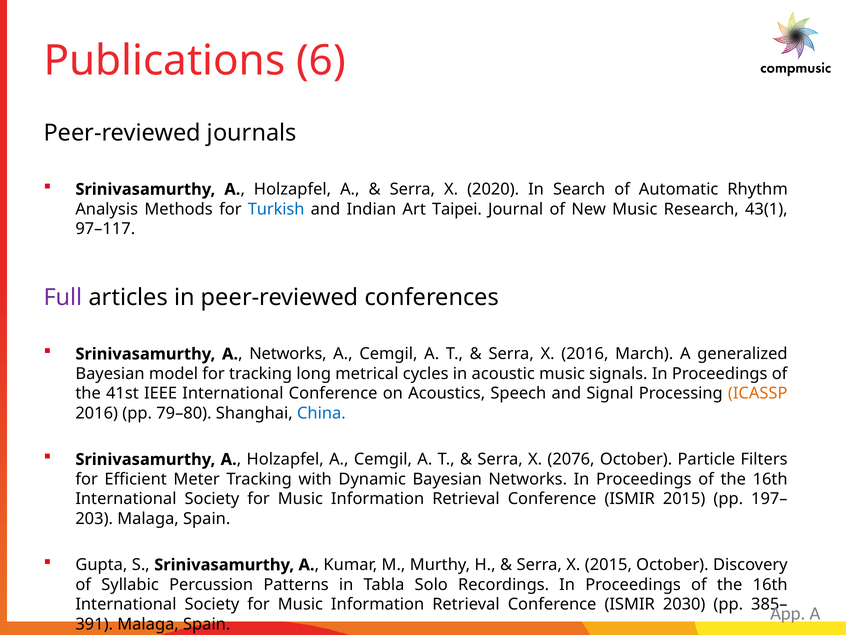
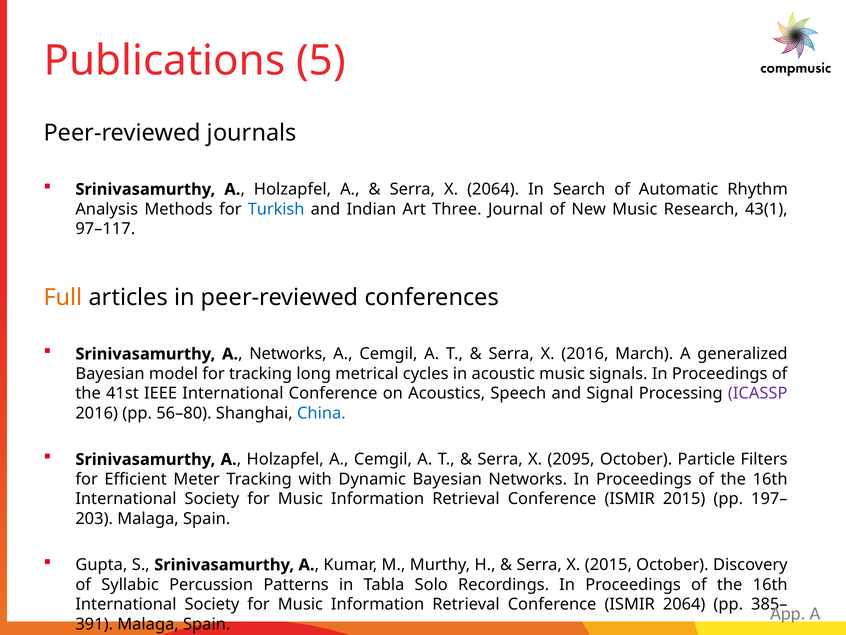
6: 6 -> 5 (321, 61)
X 2020: 2020 -> 2064 (493, 189)
Taipei: Taipei -> Three (457, 209)
Full colour: purple -> orange (63, 297)
ICASSP colour: orange -> purple (758, 393)
79–80: 79–80 -> 56–80 (184, 413)
2076: 2076 -> 2095 (571, 459)
ISMIR 2030: 2030 -> 2064 (684, 604)
